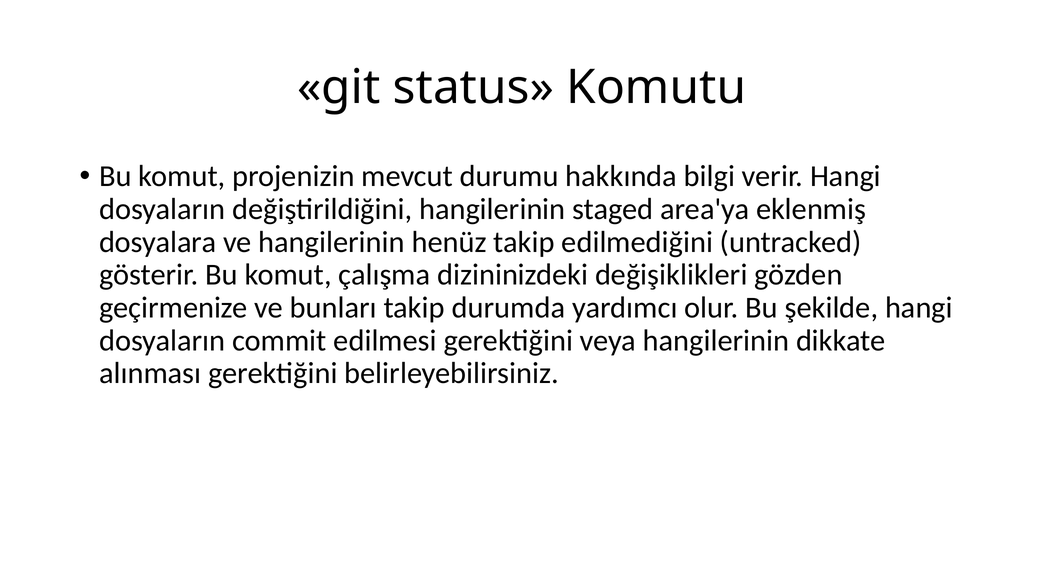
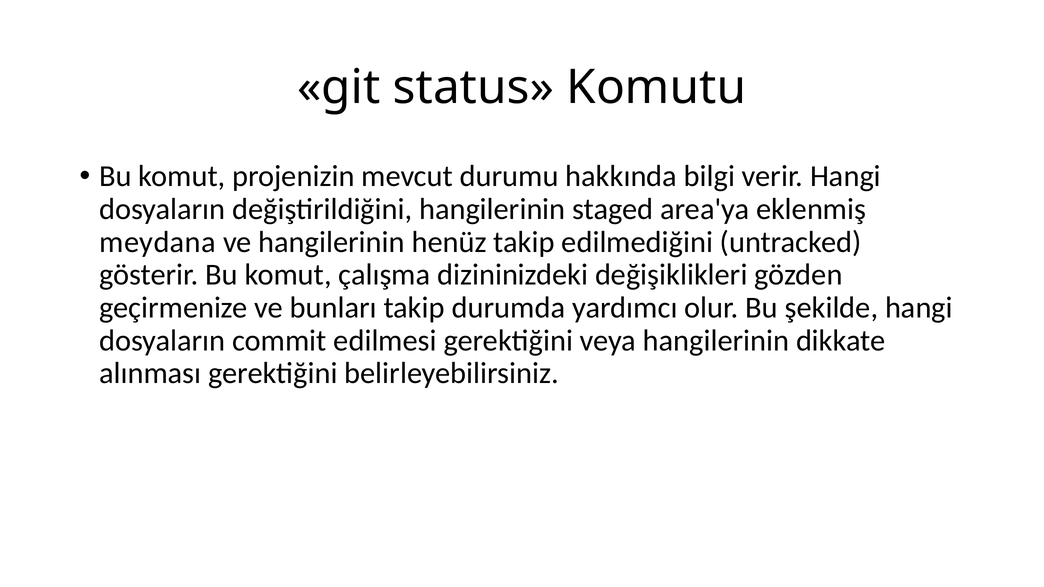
dosyalara: dosyalara -> meydana (158, 242)
